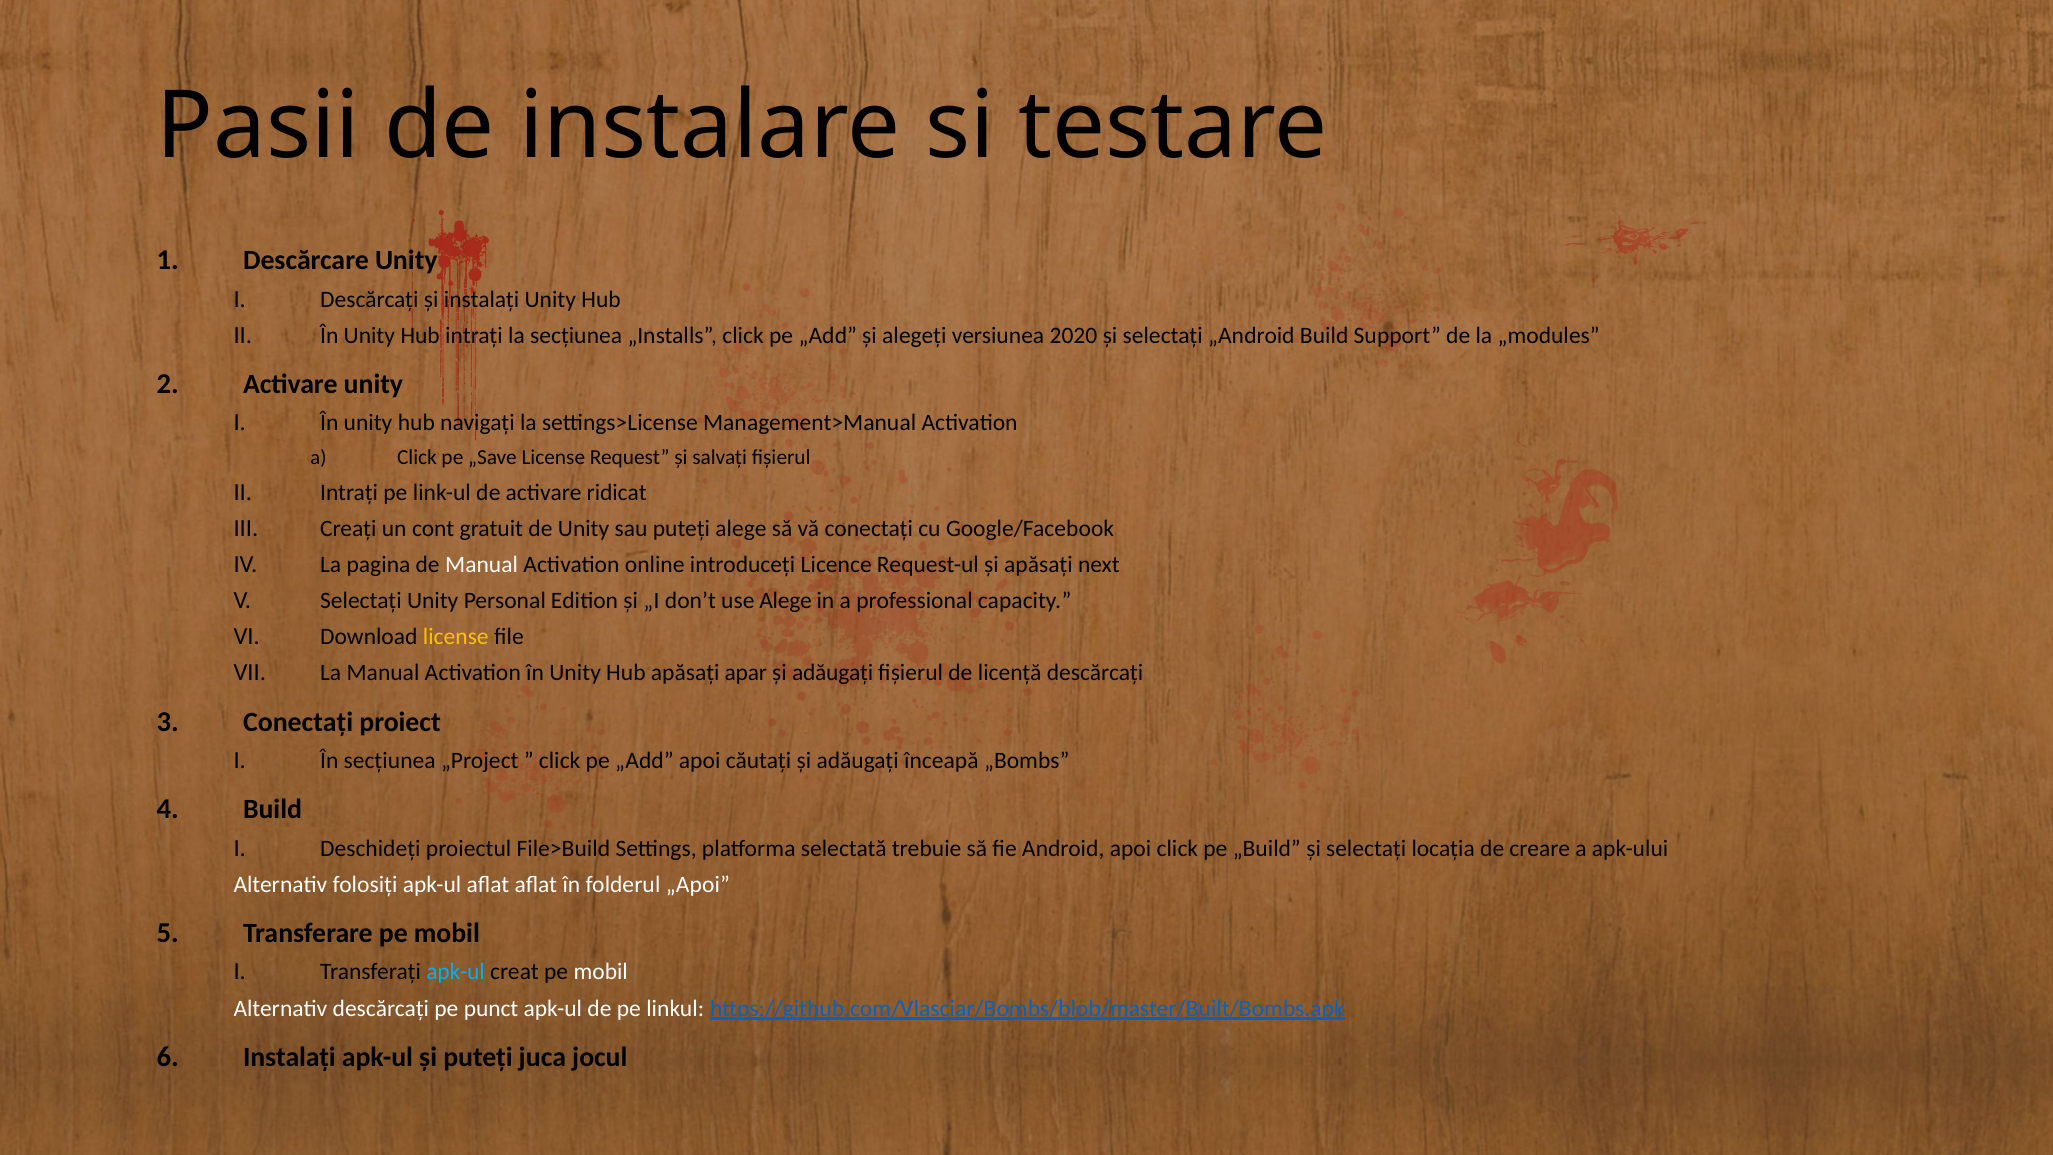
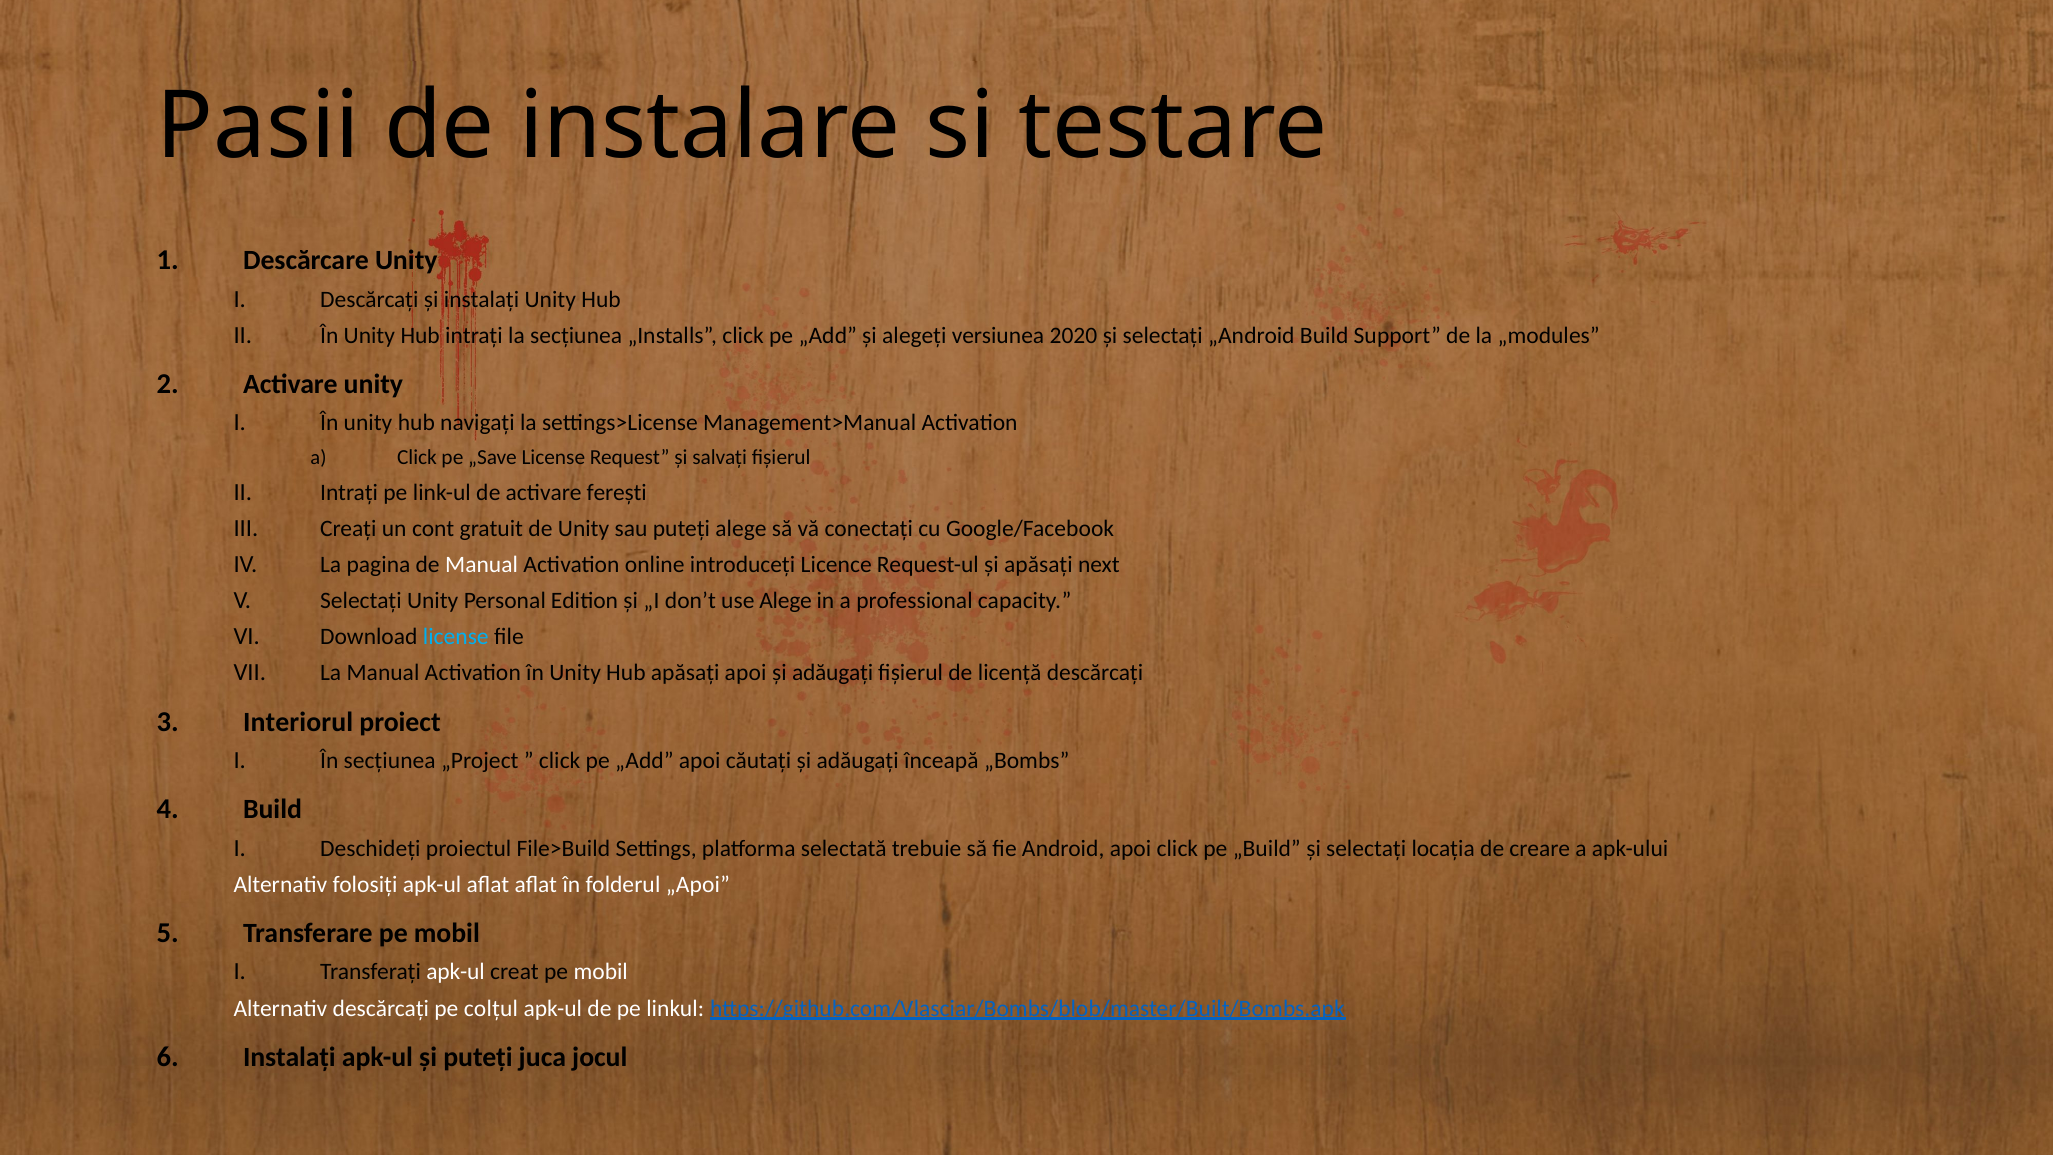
ridicat: ridicat -> ferești (617, 493)
license colour: yellow -> light blue (456, 637)
apăsați apar: apar -> apoi (746, 673)
Conectați: Conectați -> Interiorul (298, 722)
apk-ul colour: light blue -> white (456, 972)
punct: punct -> colțul (491, 1008)
